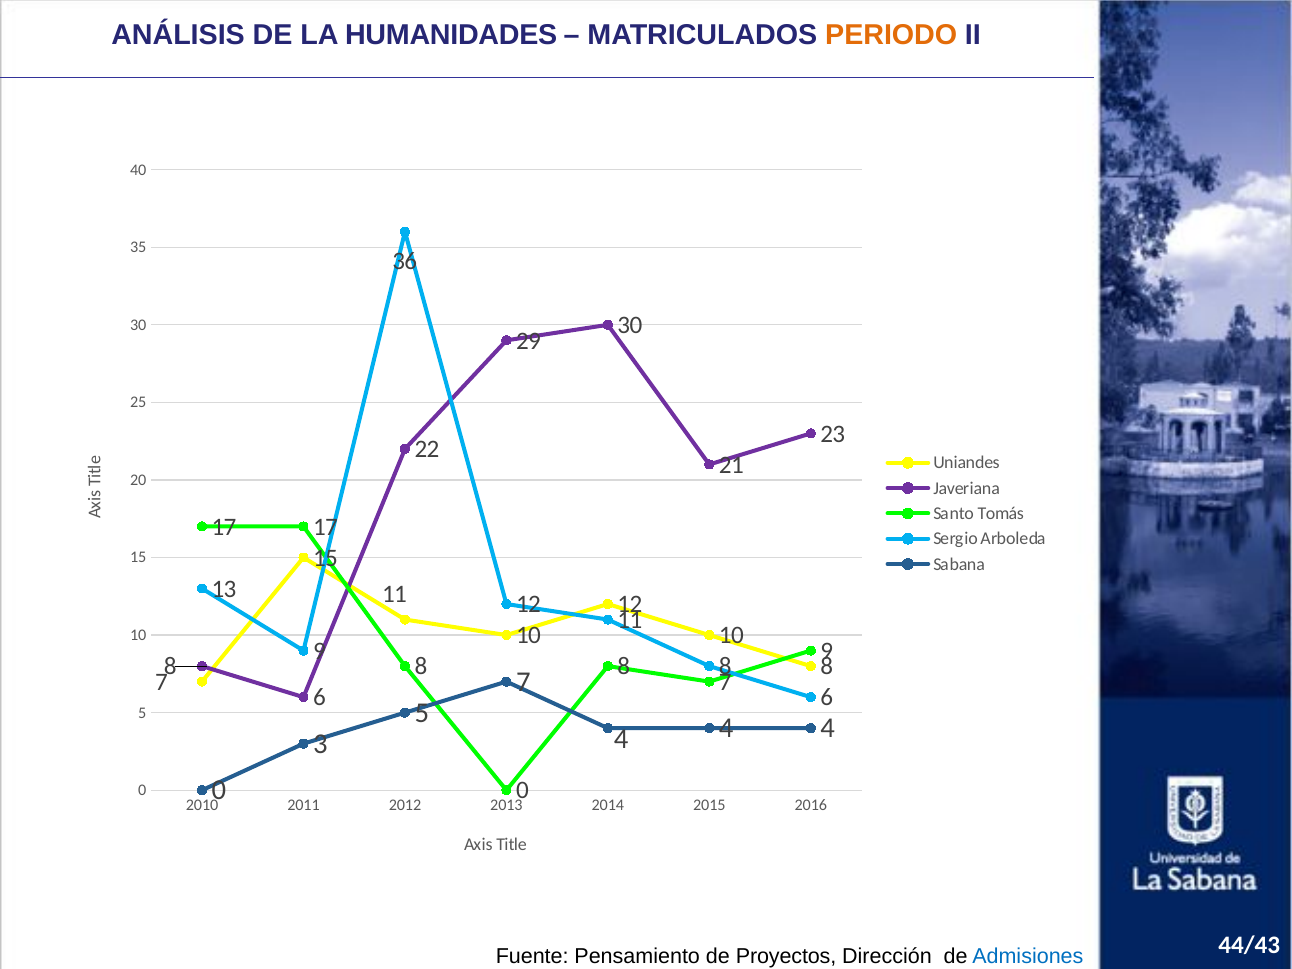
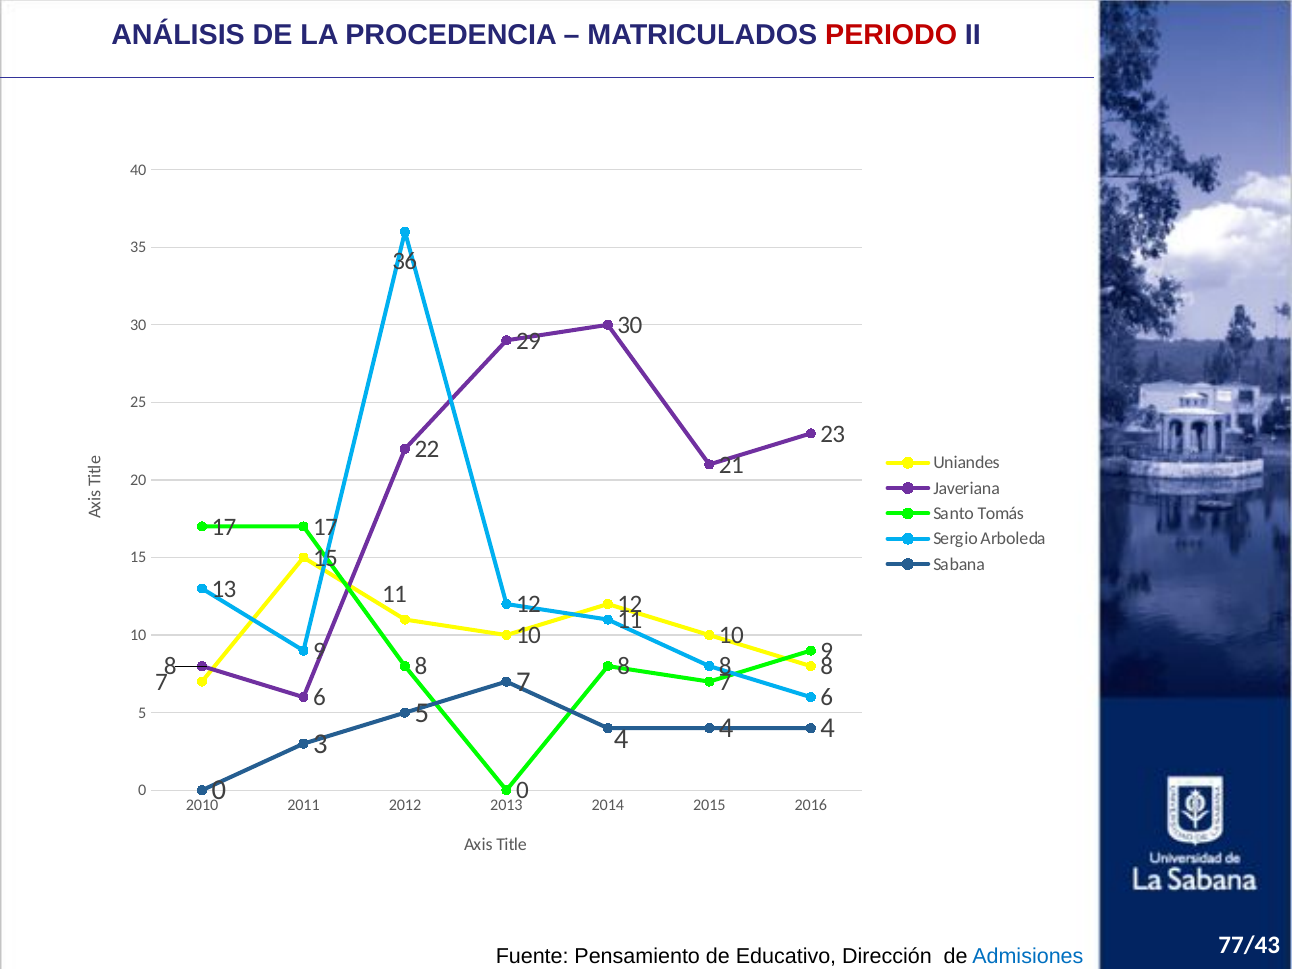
HUMANIDADES: HUMANIDADES -> PROCEDENCIA (451, 35)
PERIODO colour: orange -> red (891, 35)
44/43: 44/43 -> 77/43 (1249, 945)
Proyectos: Proyectos -> Educativo (786, 957)
